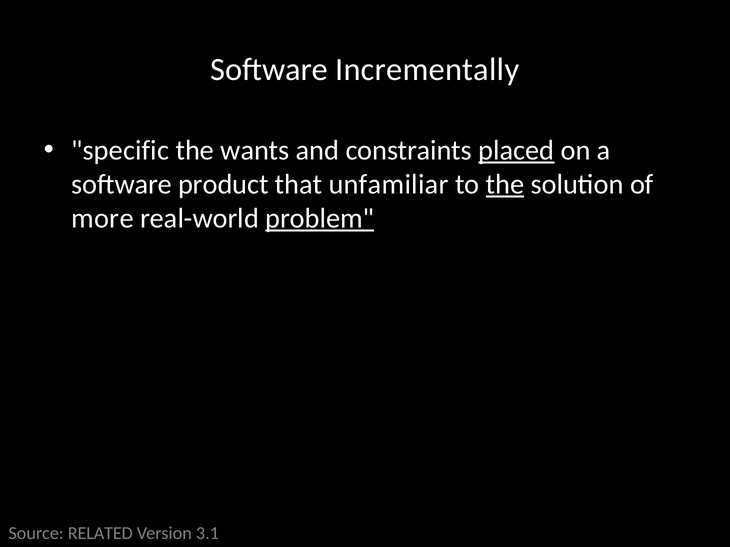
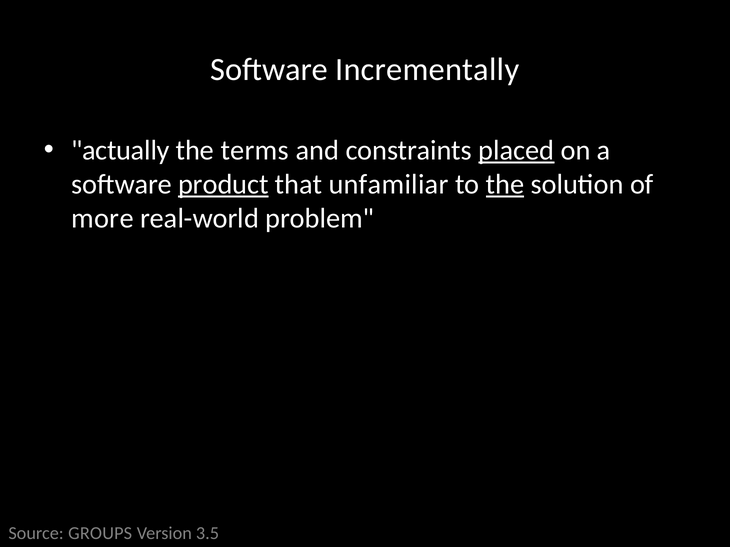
specific: specific -> actually (120, 150)
wants: wants -> terms (255, 150)
product underline: none -> present (223, 185)
problem underline: present -> none (320, 219)
RELATED: RELATED -> GROUPS (100, 534)
3.1: 3.1 -> 3.5 (208, 534)
